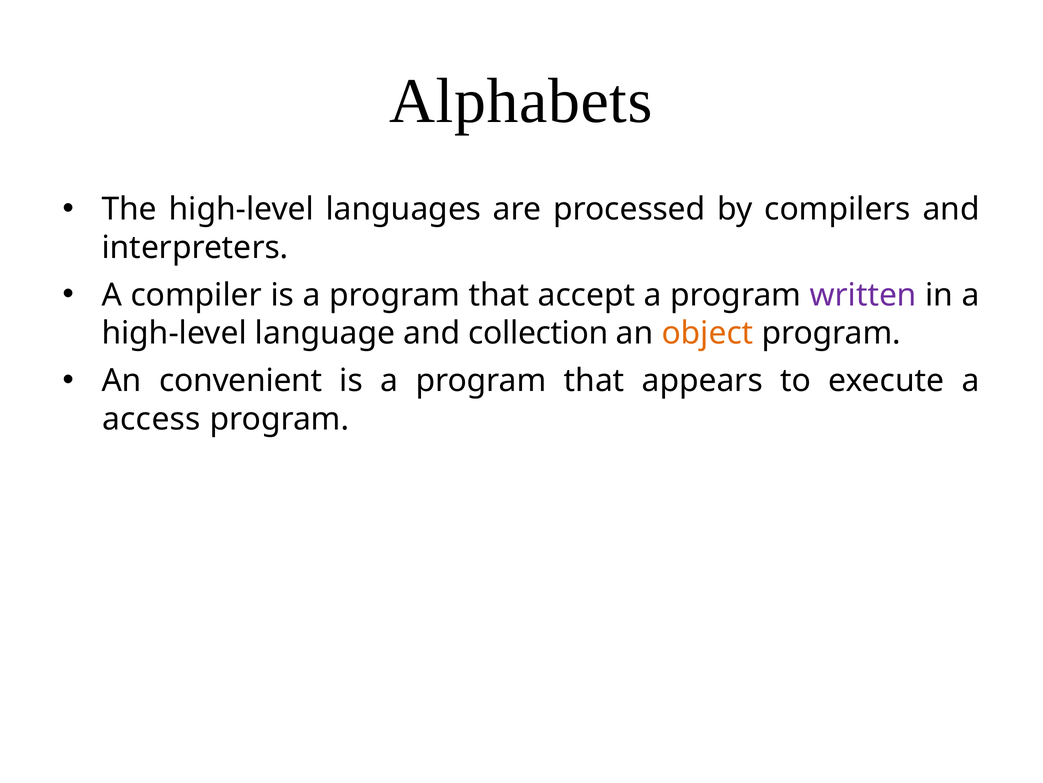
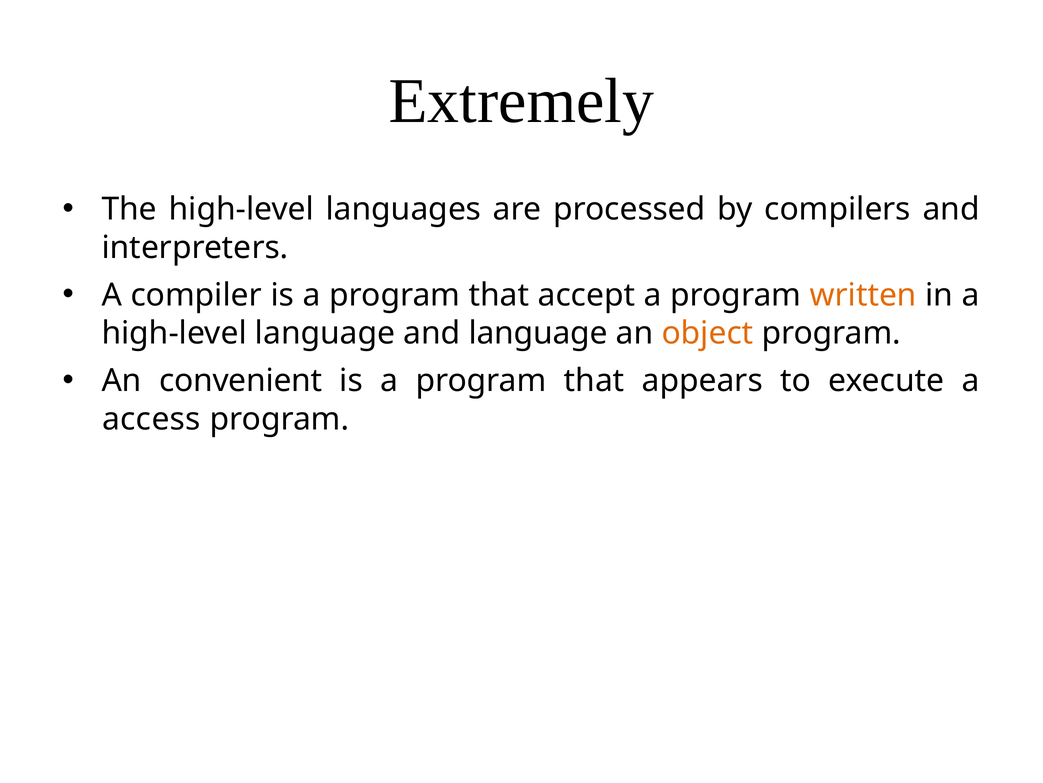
Alphabets: Alphabets -> Extremely (521, 101)
written colour: purple -> orange (863, 295)
and collection: collection -> language (538, 333)
